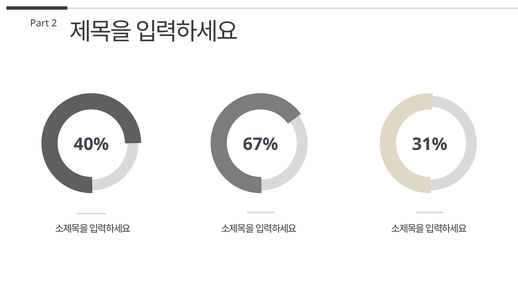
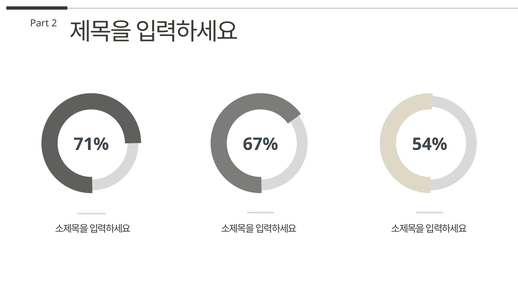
40%: 40% -> 71% (91, 144)
31%: 31% -> 54% (430, 144)
